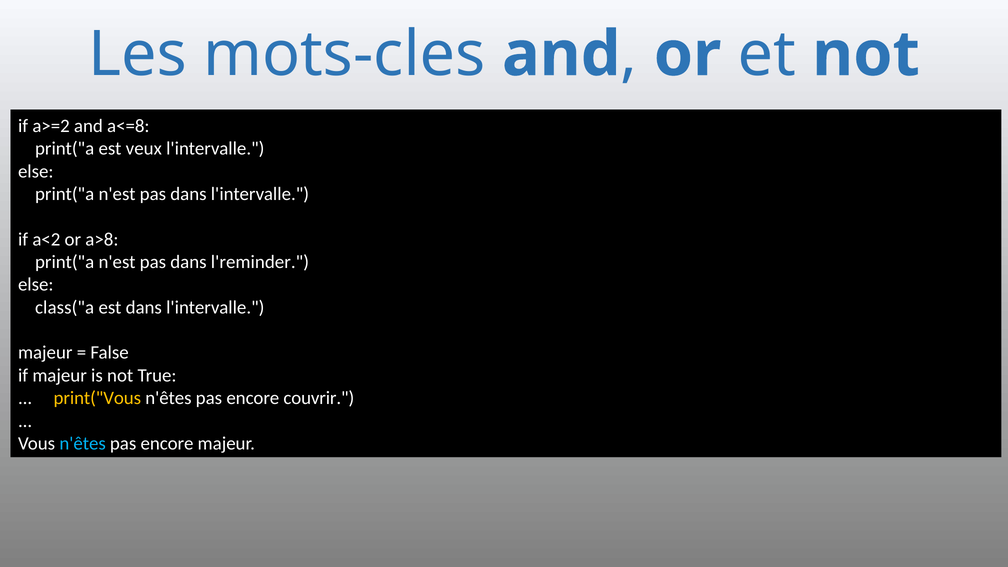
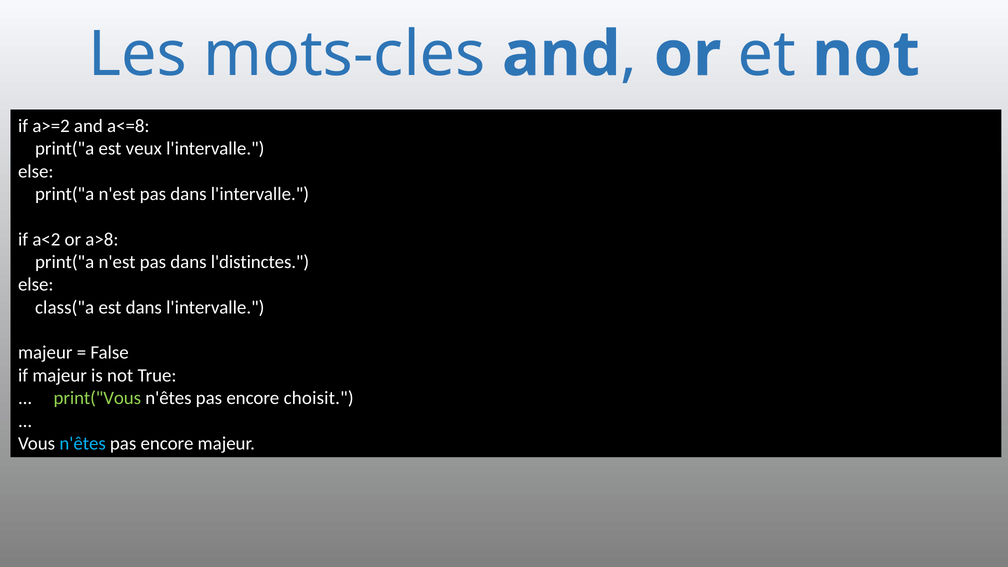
l'reminder: l'reminder -> l'distinctes (260, 262)
print("Vous colour: yellow -> light green (97, 398)
couvrir: couvrir -> choisit (319, 398)
